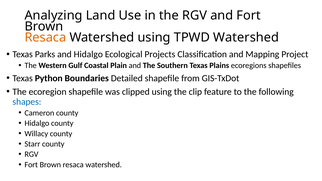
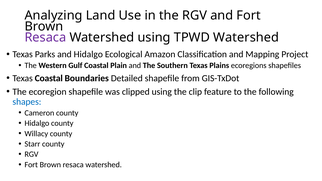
Resaca colour: orange -> purple (45, 37)
Projects: Projects -> Amazon (160, 54)
Texas Python: Python -> Coastal (49, 78)
